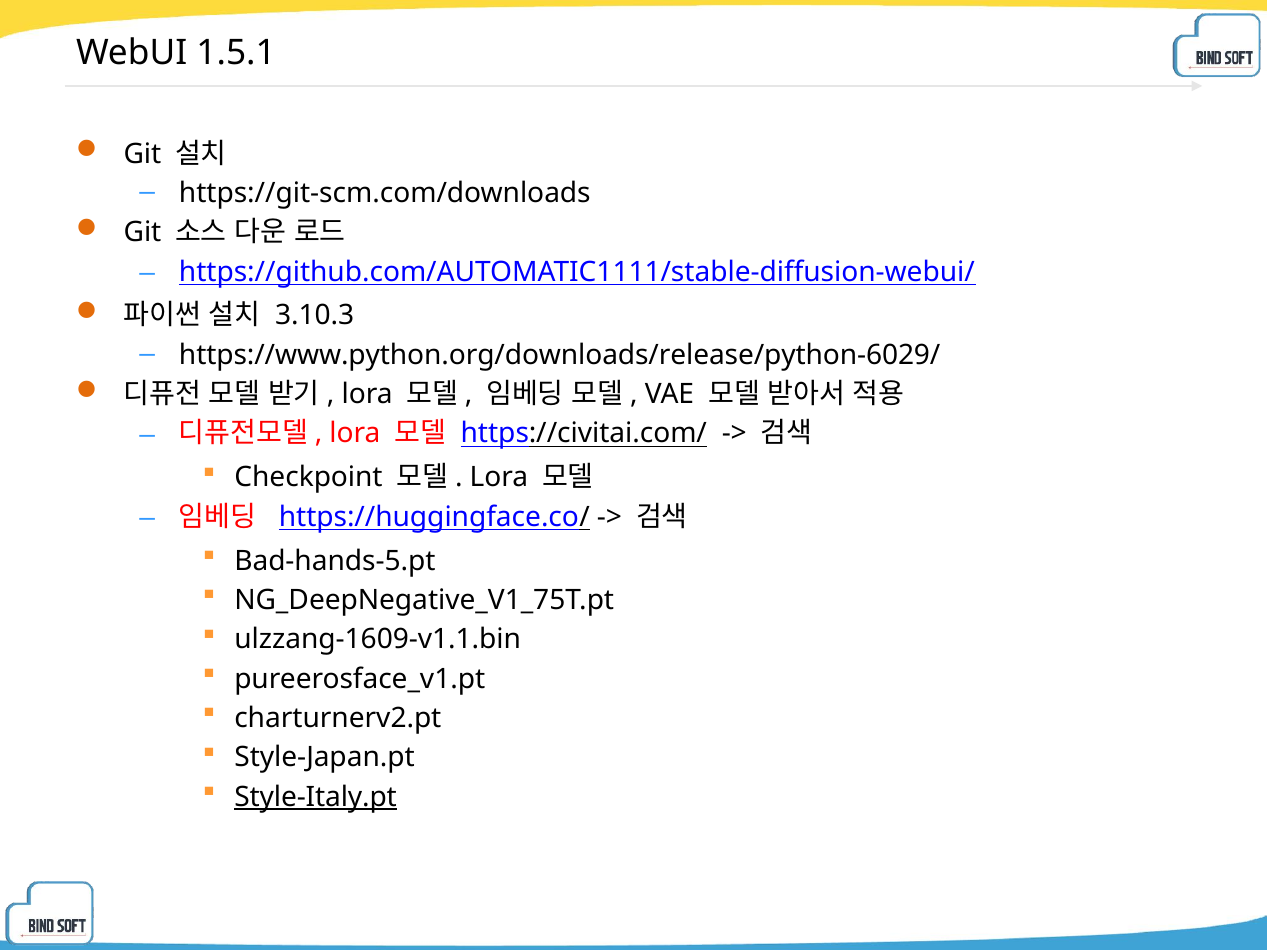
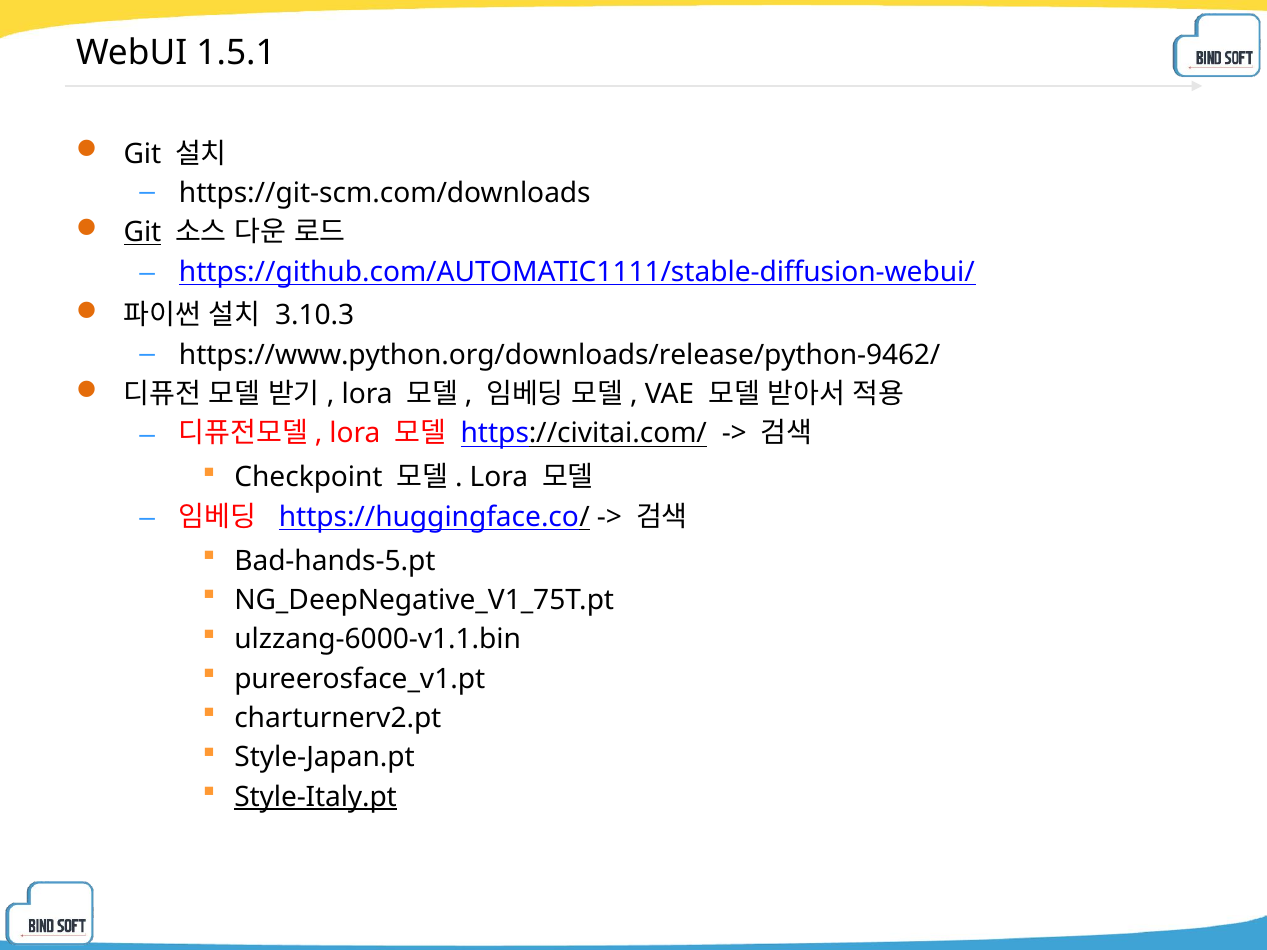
Git underline: none -> present (142, 233)
https://www.python.org/downloads/release/python-6029/: https://www.python.org/downloads/release/python-6029/ -> https://www.python.org/downloads/release/python-9462/ (560, 355)
ulzzang-1609-v1.1.bin: ulzzang-1609-v1.1.bin -> ulzzang-6000-v1.1.bin (378, 640)
